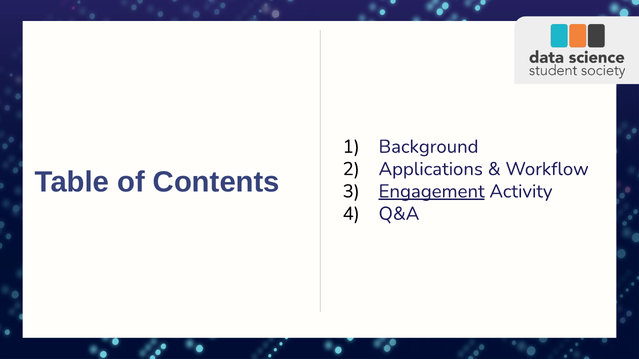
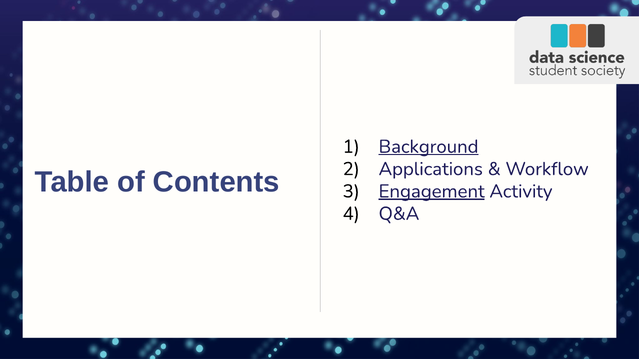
Background underline: none -> present (429, 147)
